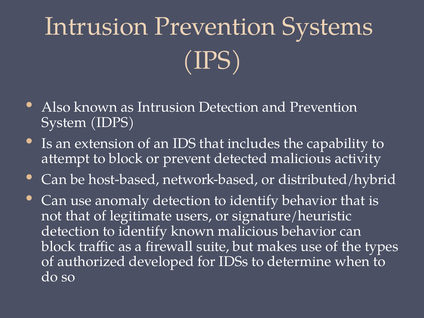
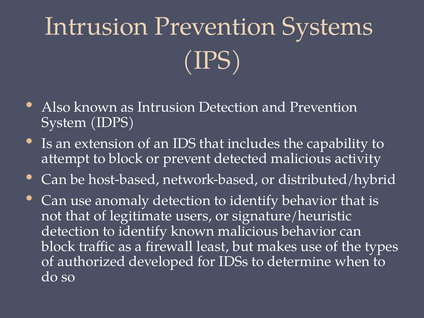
suite: suite -> least (213, 246)
